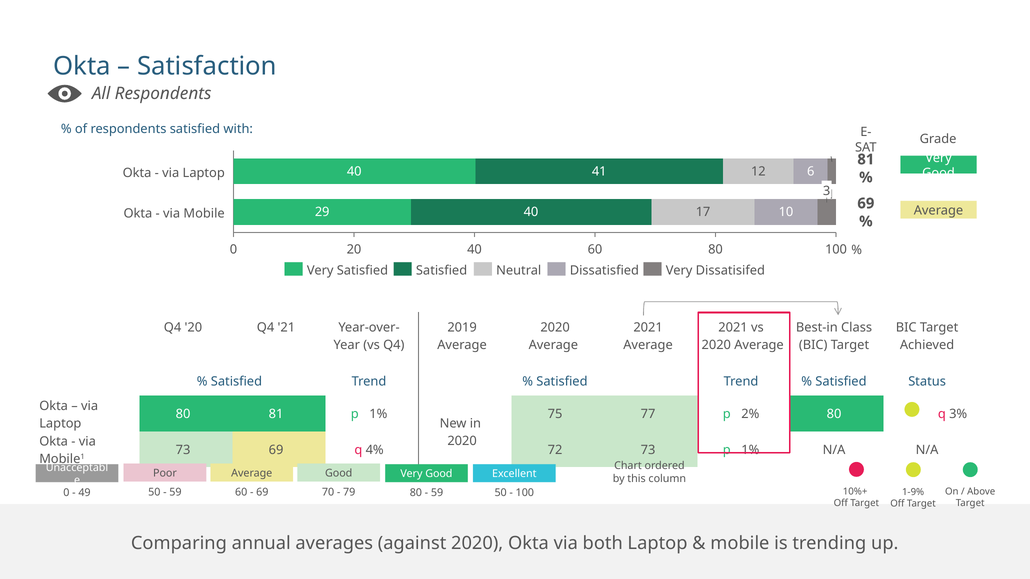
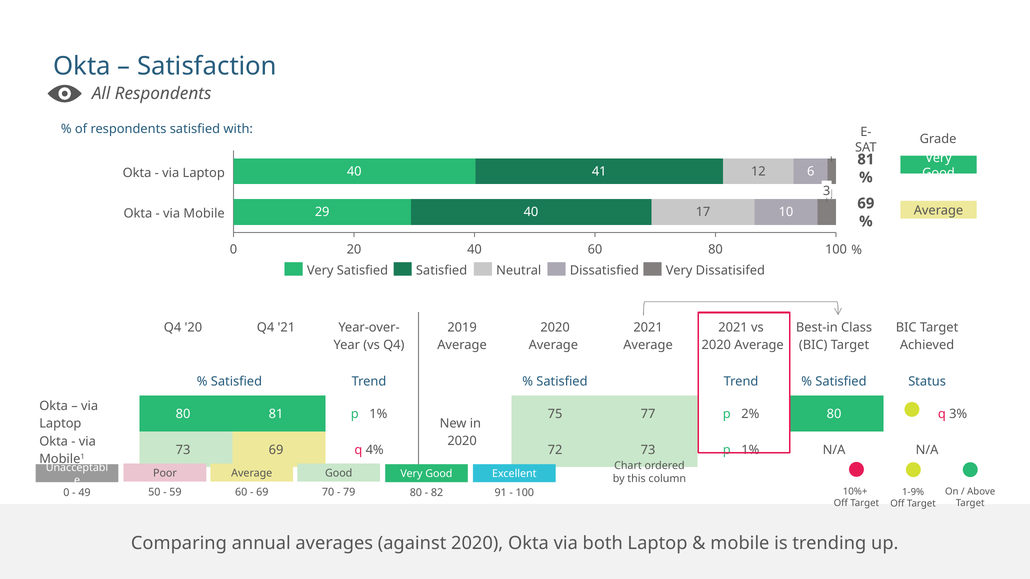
59: 59 -> 82 (437, 493)
49 50: 50 -> 91 (501, 493)
